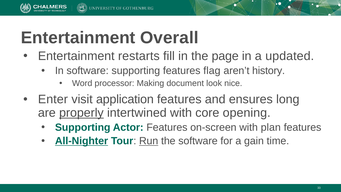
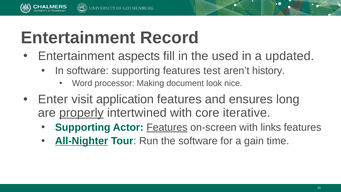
Overall: Overall -> Record (169, 38)
restarts: restarts -> aspects (139, 56)
page: page -> used (225, 56)
flag: flag -> test (212, 71)
opening: opening -> iterative (247, 113)
Features underline: none -> present (167, 127)
plan: plan -> links (271, 127)
Run underline: present -> none (149, 141)
